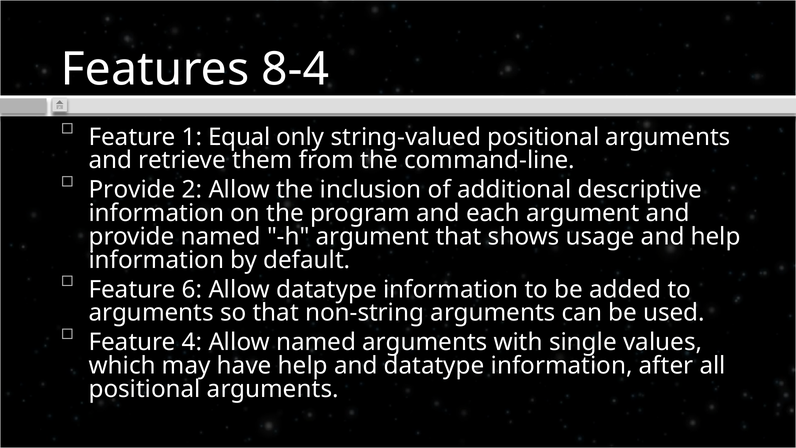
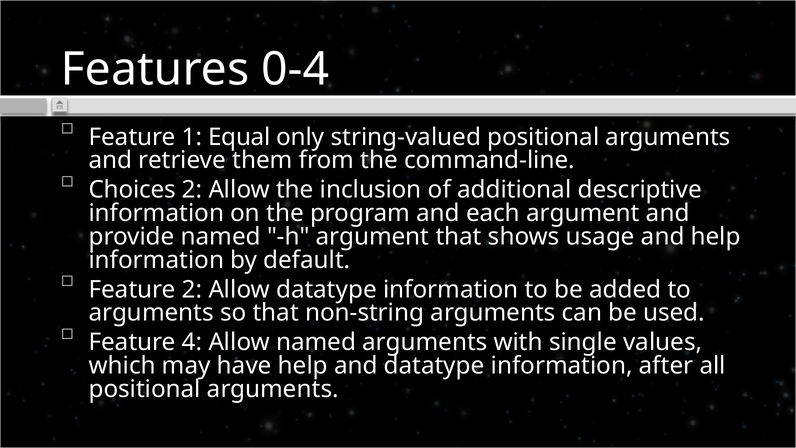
8-4: 8-4 -> 0-4 (295, 69)
Provide: Provide -> Choices (132, 190)
Feature 6: 6 -> 2 (192, 289)
